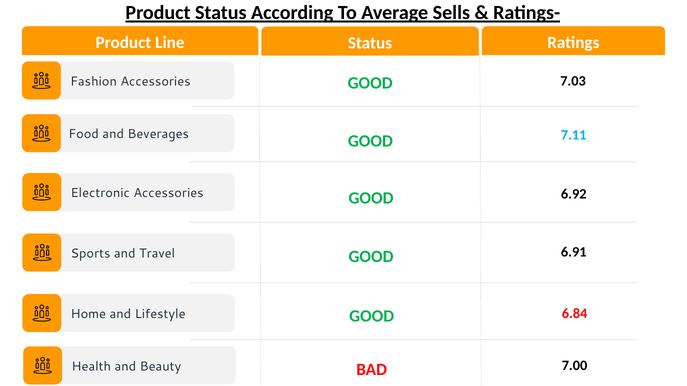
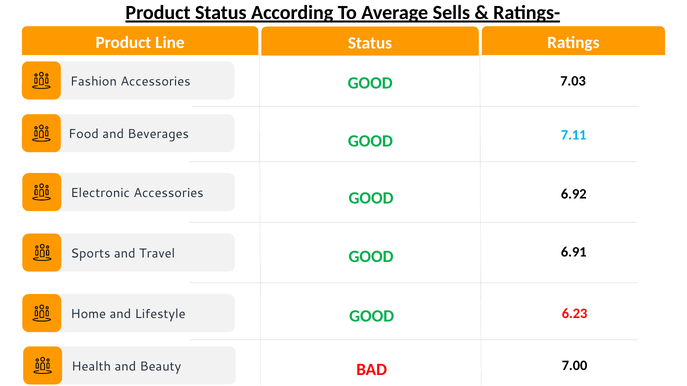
6.84: 6.84 -> 6.23 (575, 314)
